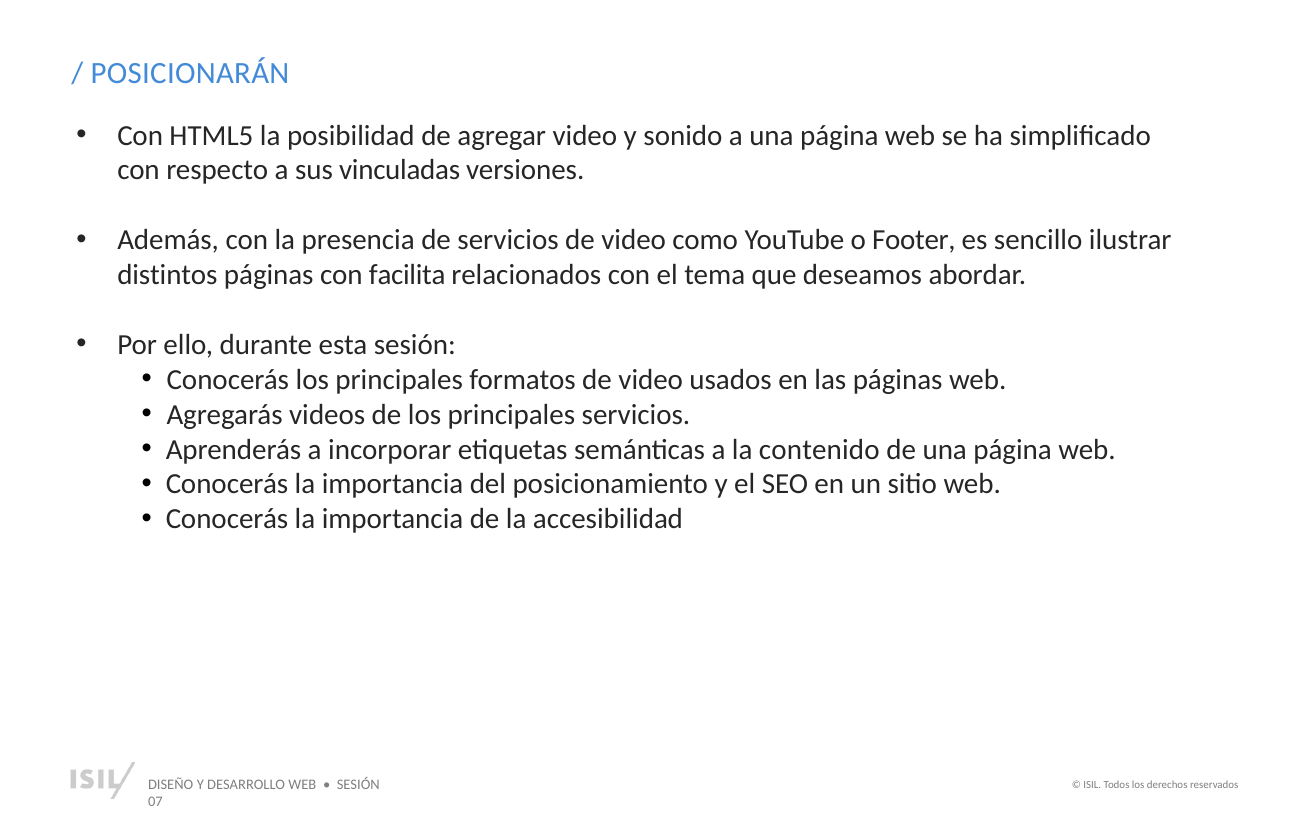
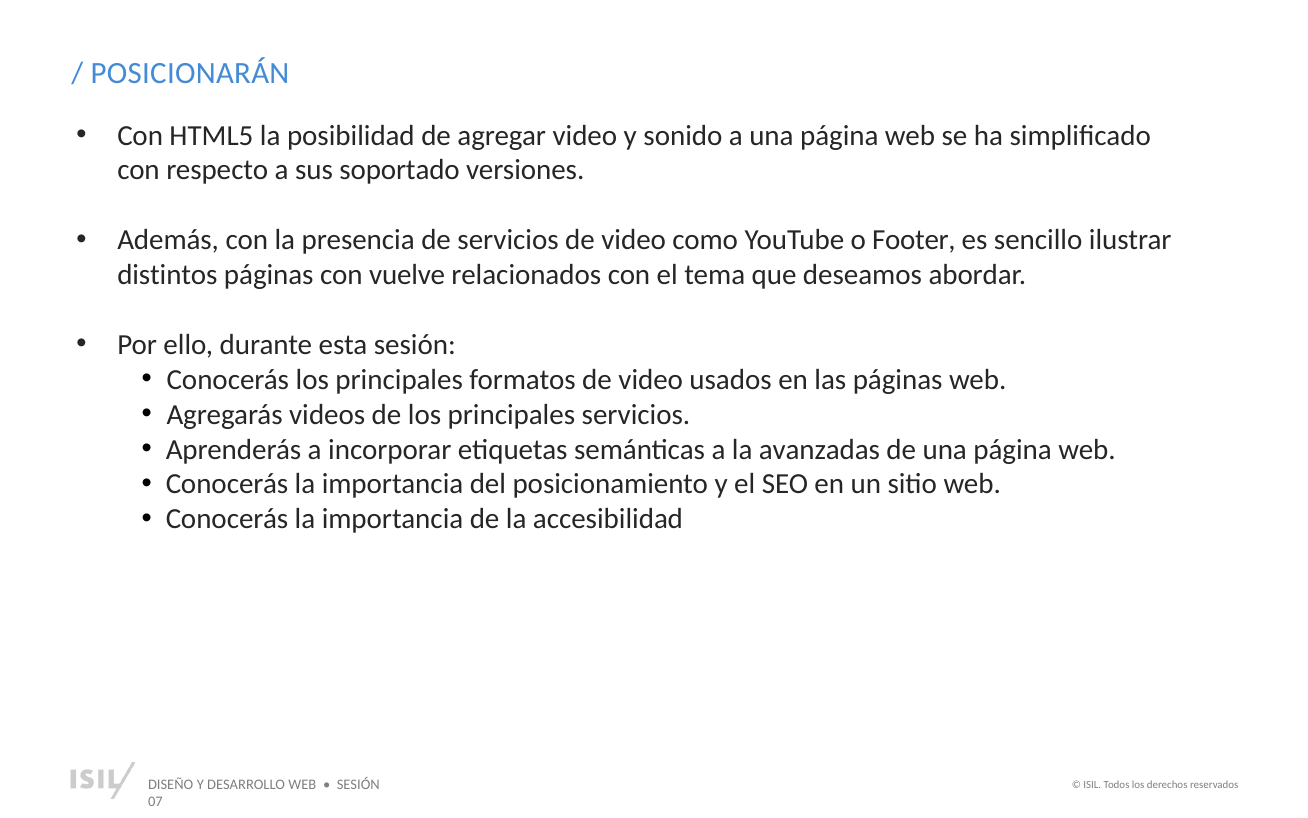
vinculadas: vinculadas -> soportado (400, 170)
facilita: facilita -> vuelve (407, 275)
contenido: contenido -> avanzadas (819, 449)
